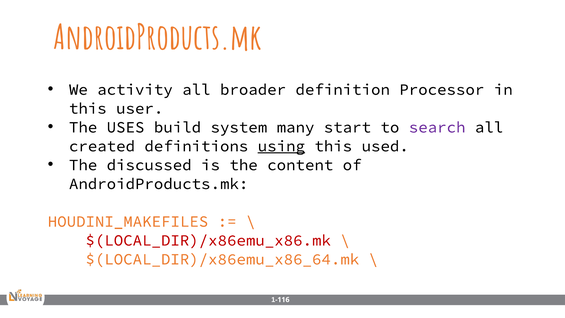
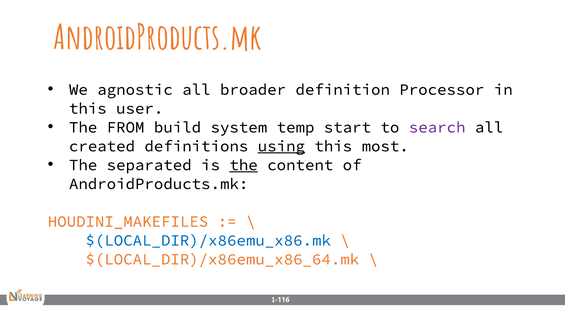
activity: activity -> agnostic (135, 90)
USES: USES -> FROM (126, 127)
many: many -> temp (296, 127)
used: used -> most (385, 146)
discussed: discussed -> separated (149, 165)
the underline: none -> present (244, 165)
$(LOCAL_DIR)/x86emu_x86.mk colour: red -> blue (208, 240)
